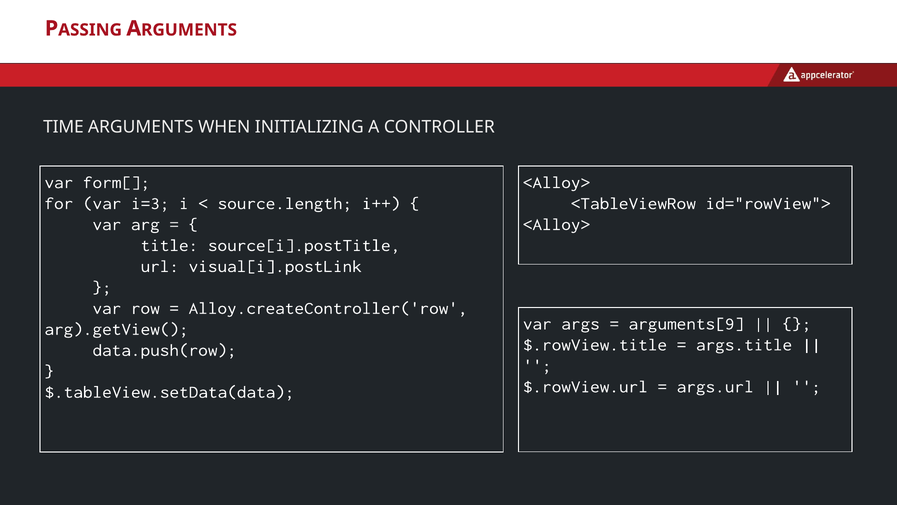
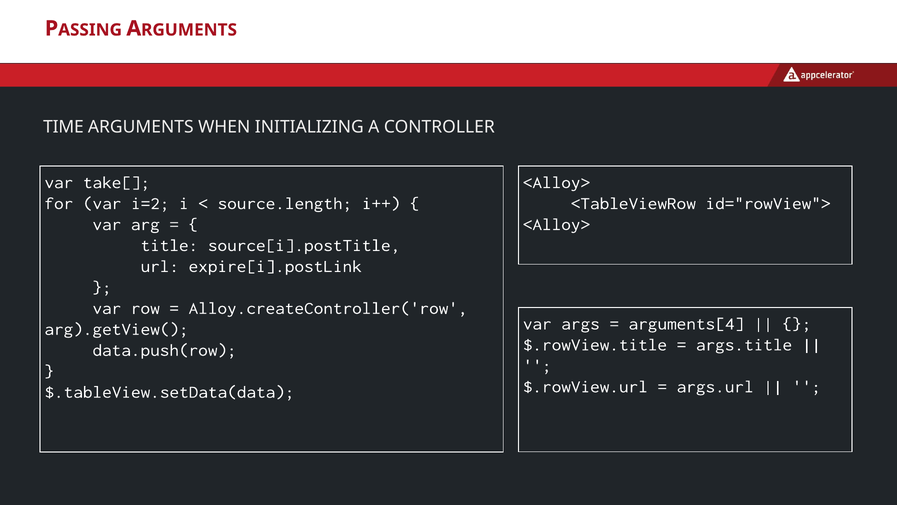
form[: form[ -> take[ (117, 182)
i=3: i=3 -> i=2 (150, 203)
visual[i].postLink: visual[i].postLink -> expire[i].postLink (275, 266)
arguments[9: arguments[9 -> arguments[4 (686, 323)
